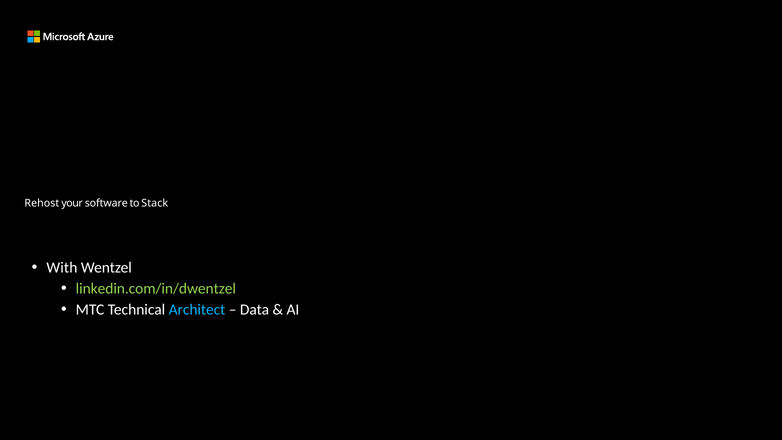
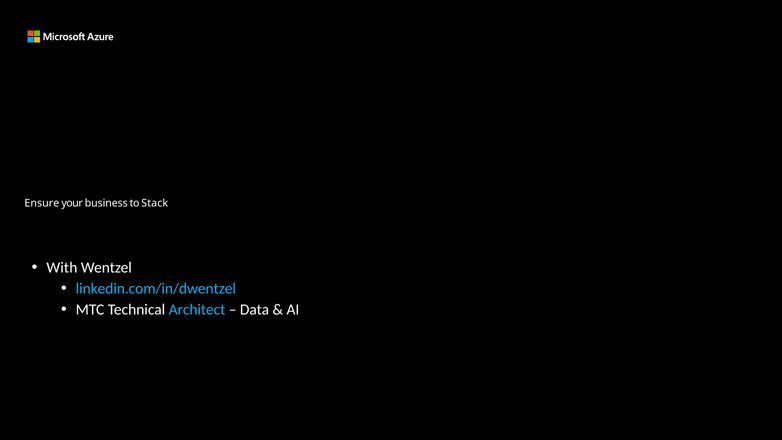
Rehost: Rehost -> Ensure (42, 203)
software: software -> business (106, 203)
linkedin.com/in/dwentzel colour: light green -> light blue (156, 288)
